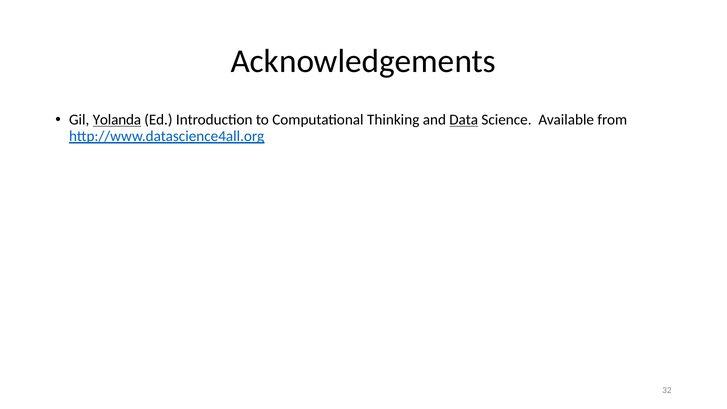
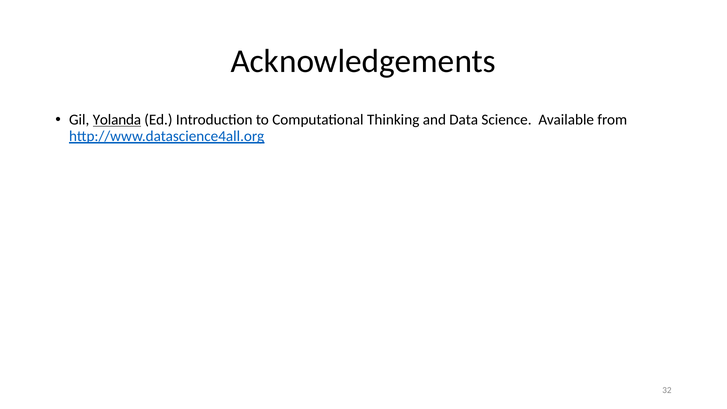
Data underline: present -> none (464, 120)
